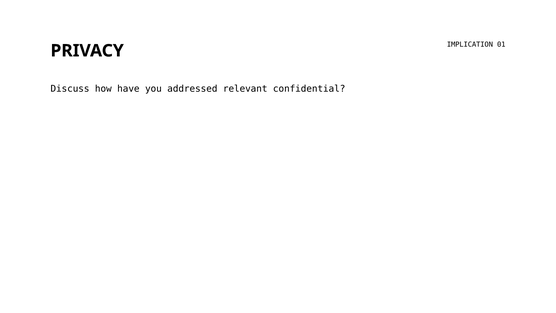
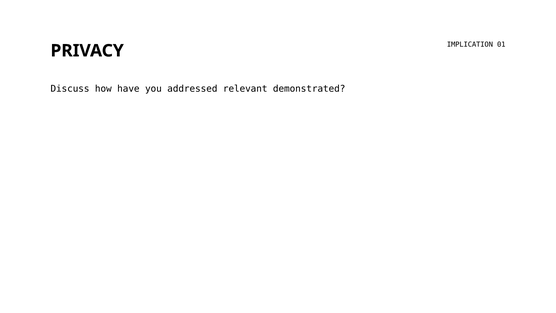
confidential: confidential -> demonstrated (309, 89)
